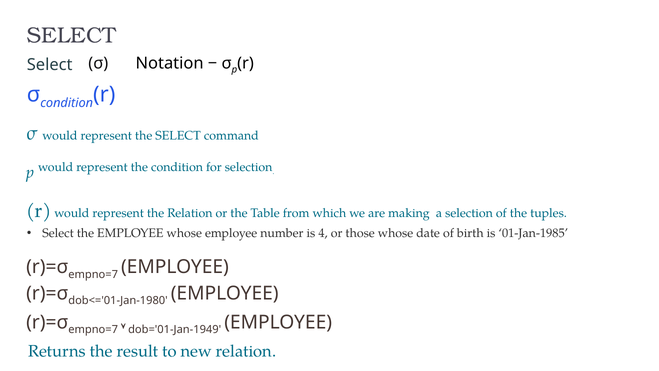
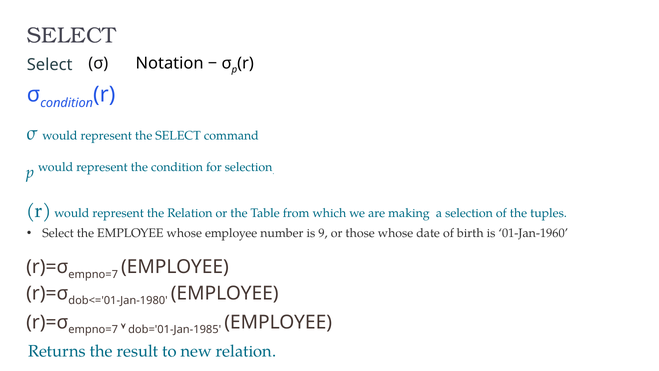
4: 4 -> 9 (323, 233)
01-Jan-1985: 01-Jan-1985 -> 01-Jan-1960 (533, 233)
dob='01-Jan-1949: dob='01-Jan-1949 -> dob='01-Jan-1985 (175, 330)
